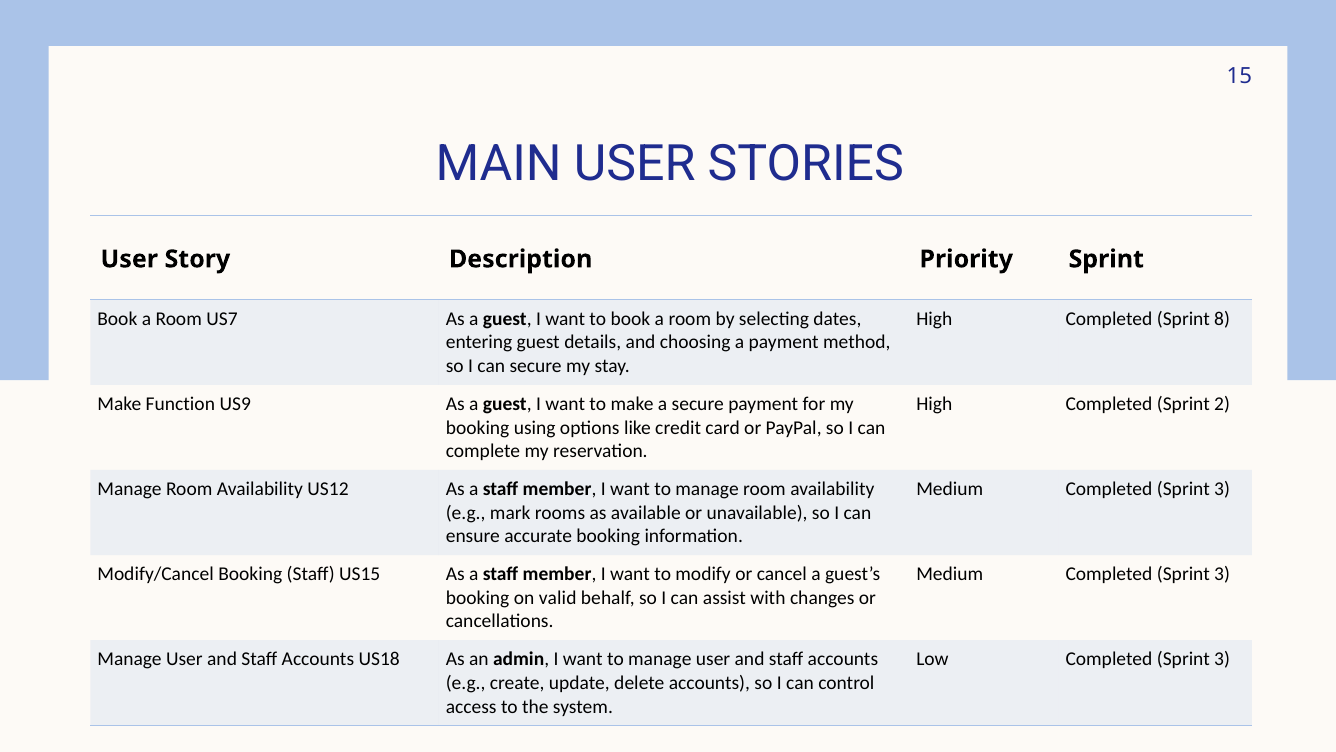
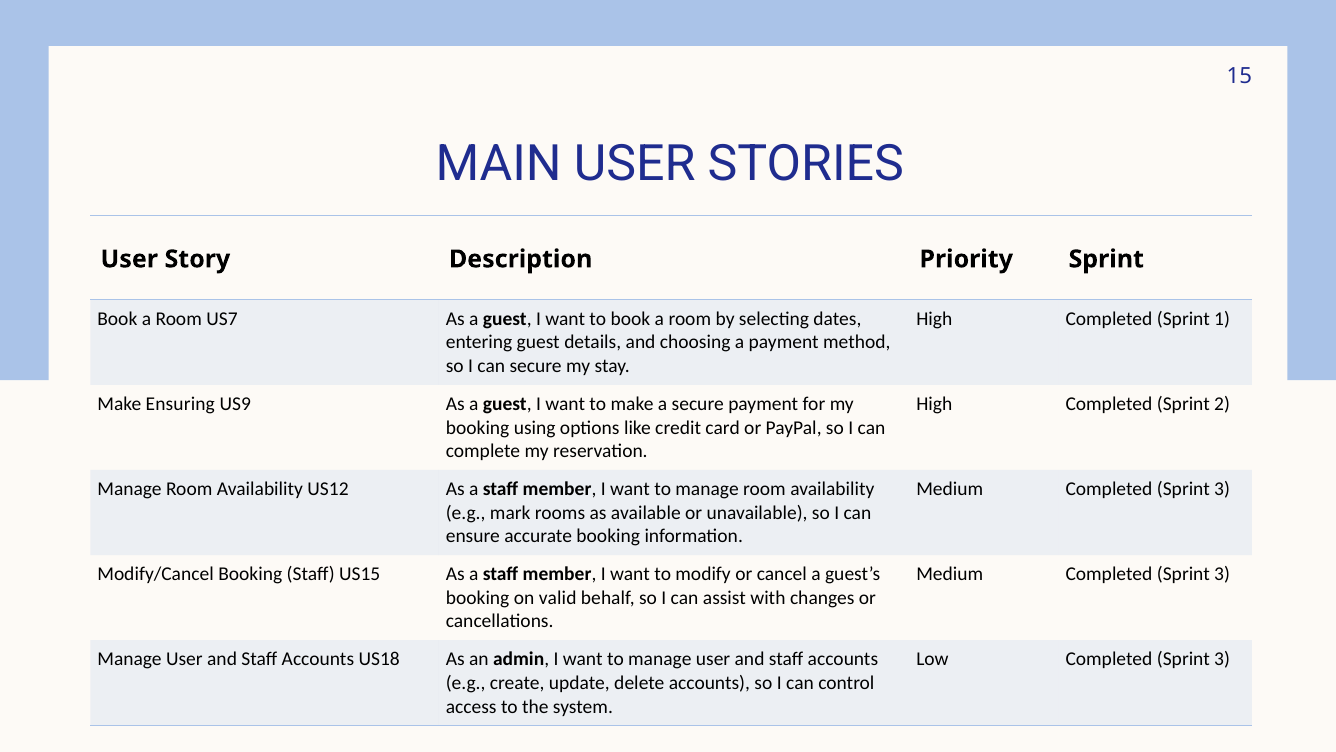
8: 8 -> 1 (1222, 319)
Function: Function -> Ensuring (180, 404)
